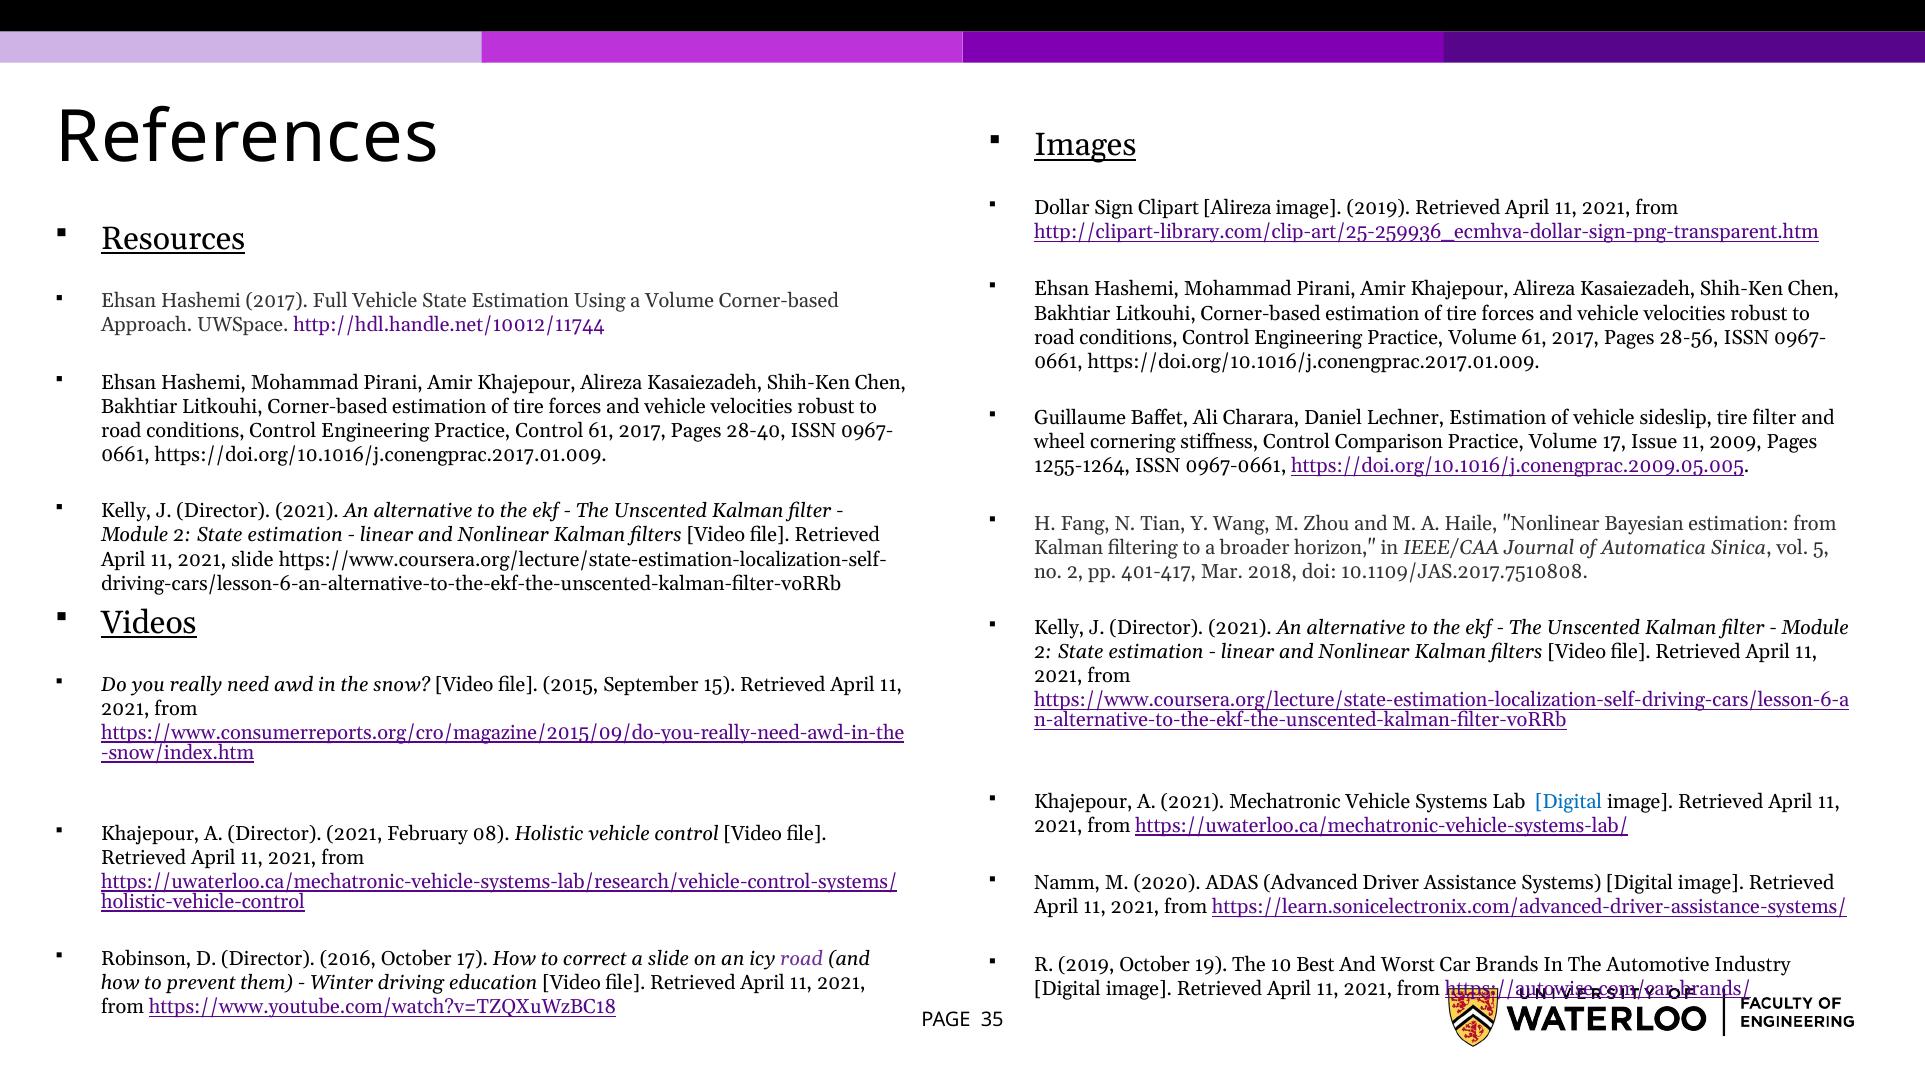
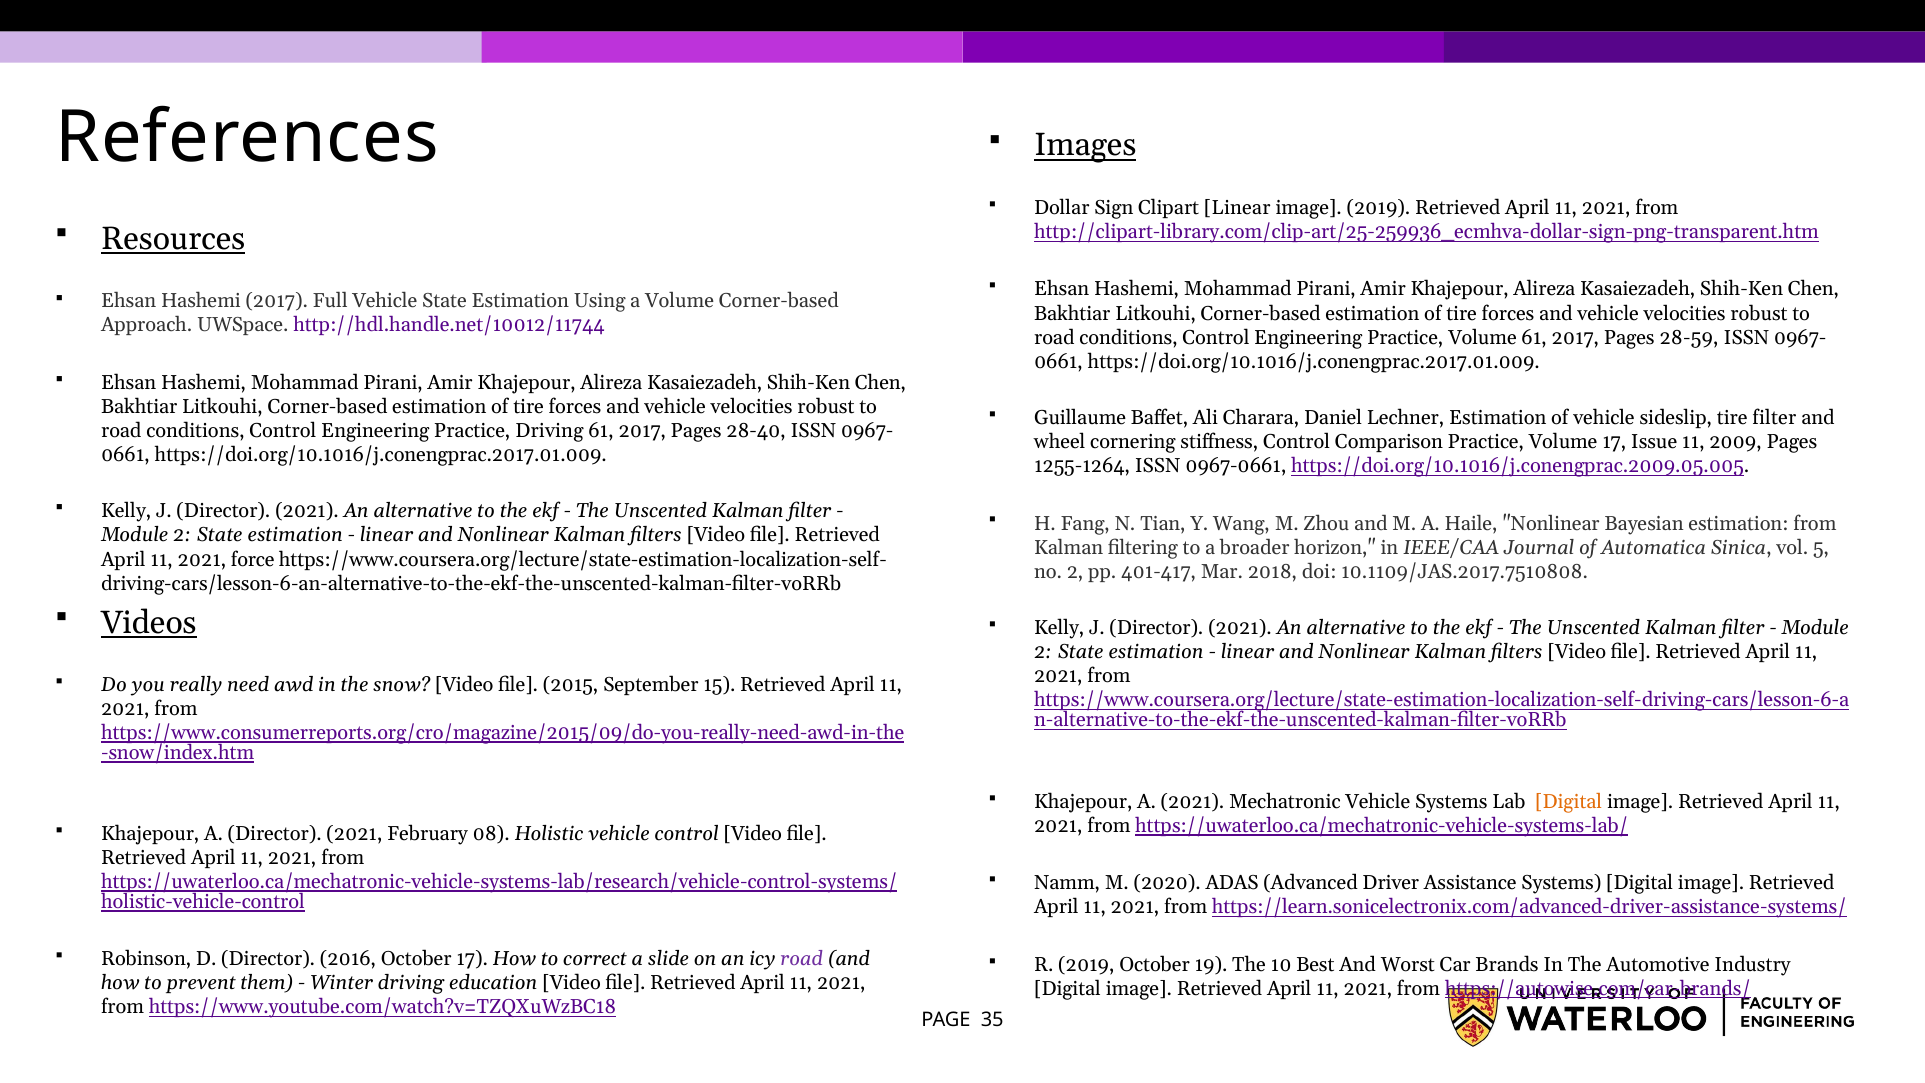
Clipart Alireza: Alireza -> Linear (1237, 208)
28-56: 28-56 -> 28-59 (1689, 337)
Practice Control: Control -> Driving (549, 431)
2021 slide: slide -> force (253, 559)
Digital colour: blue -> orange (1569, 801)
